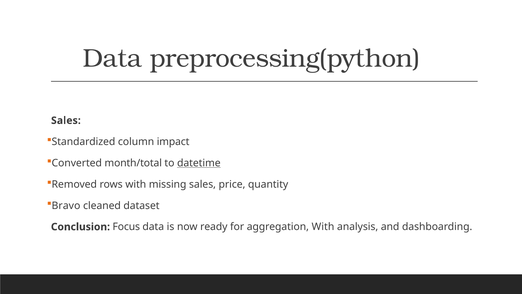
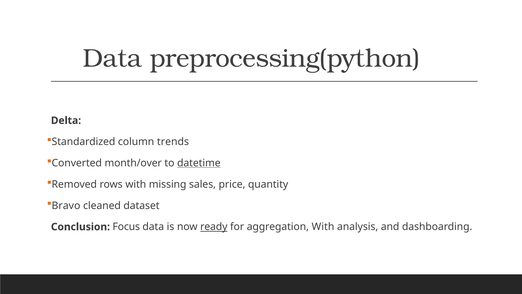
Sales: Sales -> Delta (66, 120)
impact: impact -> trends (173, 142)
month/total: month/total -> month/over (133, 163)
ready underline: none -> present (214, 227)
